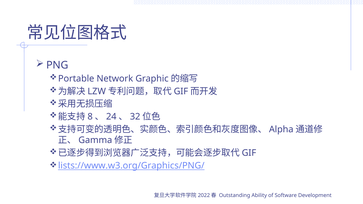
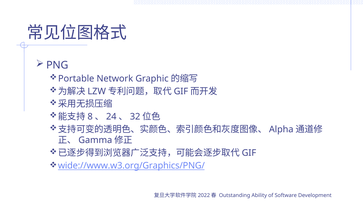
lists://www.w3.org/Graphics/PNG/: lists://www.w3.org/Graphics/PNG/ -> wide://www.w3.org/Graphics/PNG/ (131, 166)
